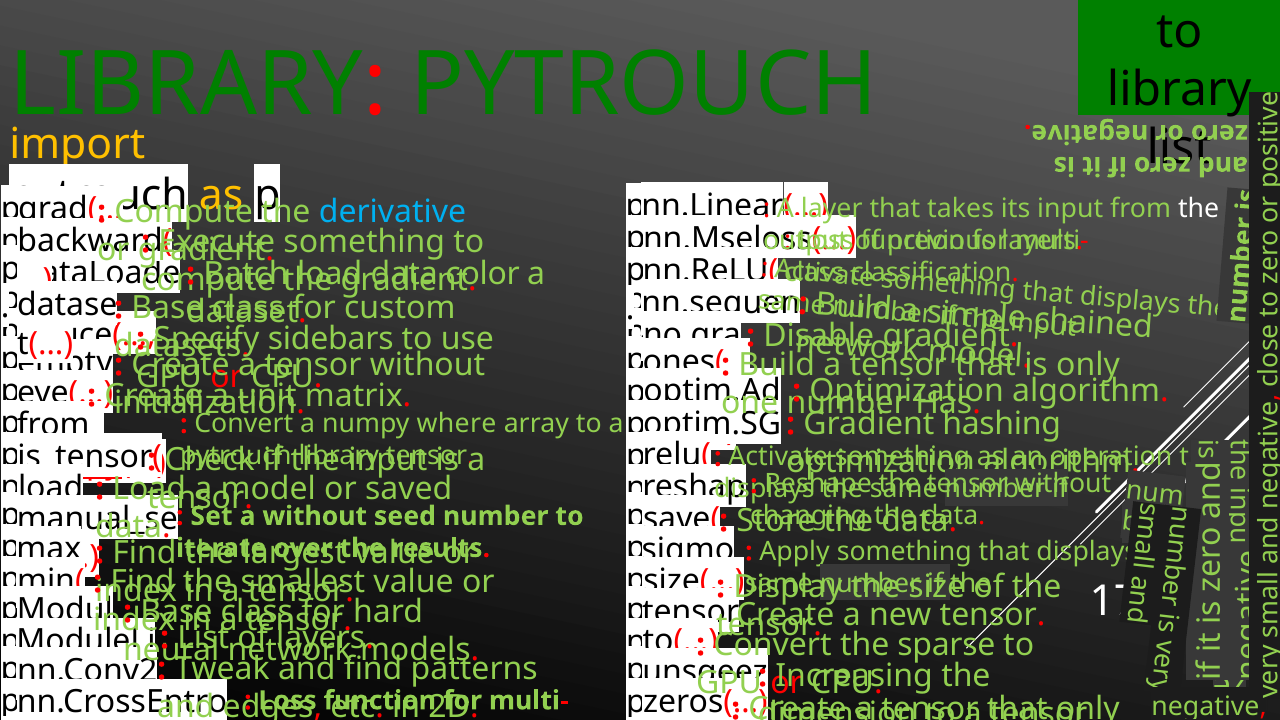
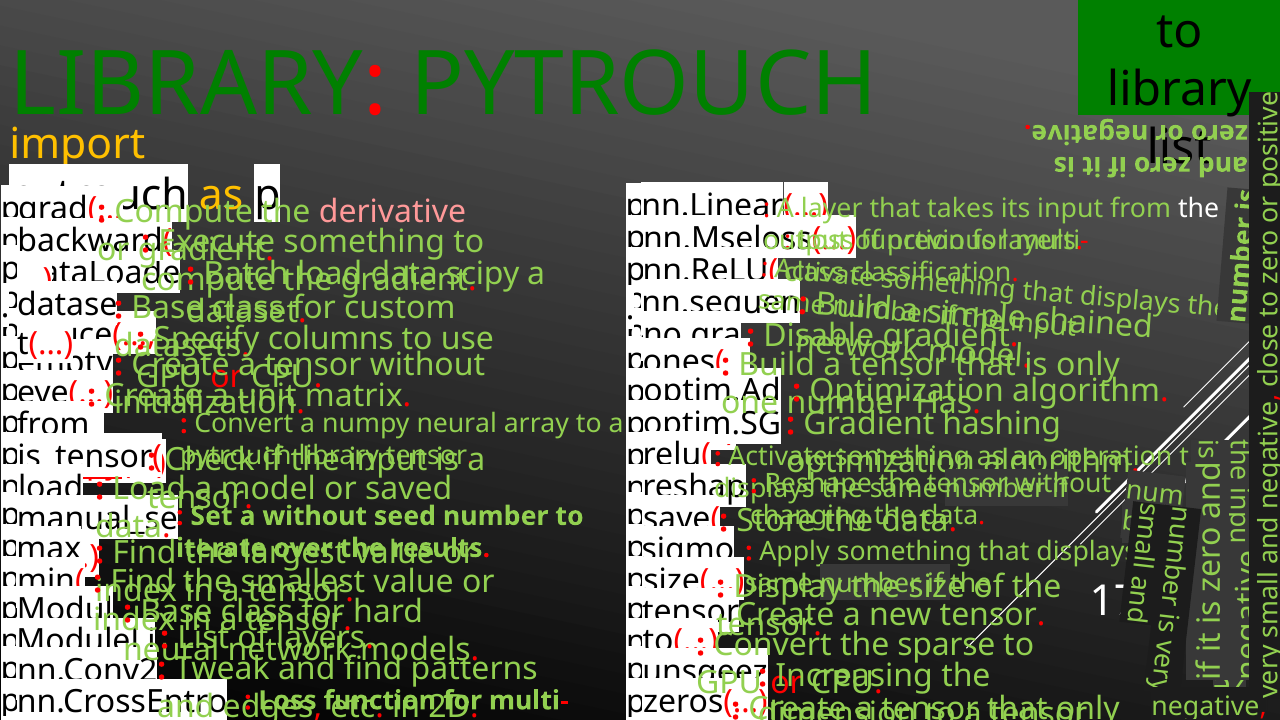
derivative colour: light blue -> pink (393, 212)
color: color -> scipy (483, 274)
sidebars: sidebars -> columns (331, 339)
numpy where: where -> neural (457, 424)
